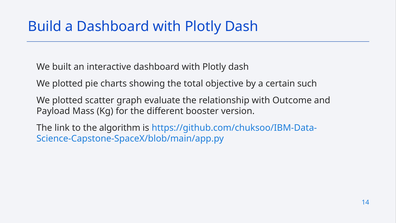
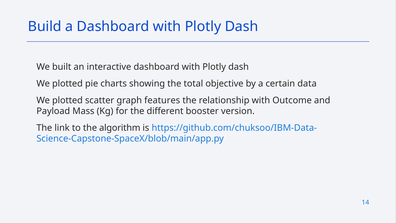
such: such -> data (307, 83)
evaluate: evaluate -> features (162, 100)
